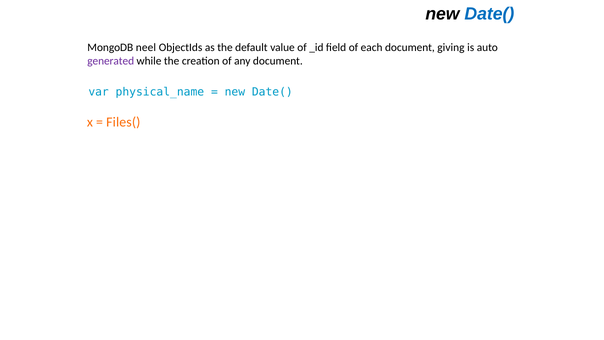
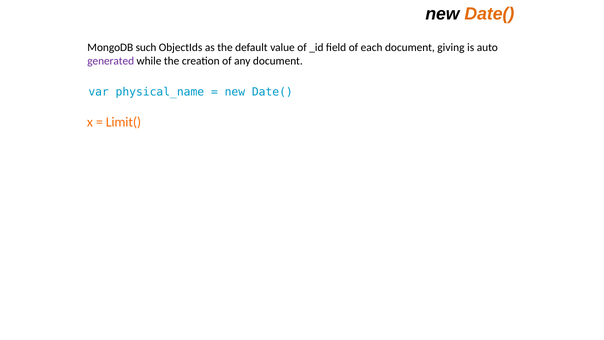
Date( colour: blue -> orange (489, 14)
neel: neel -> such (146, 48)
Files(: Files( -> Limit( (123, 122)
